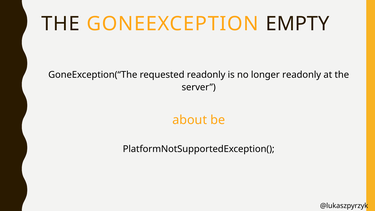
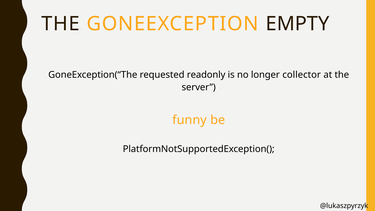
longer readonly: readonly -> collector (302, 75)
about: about -> funny (190, 120)
